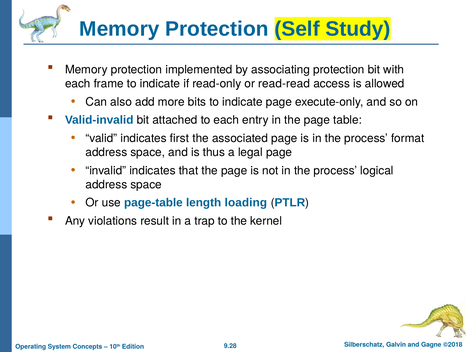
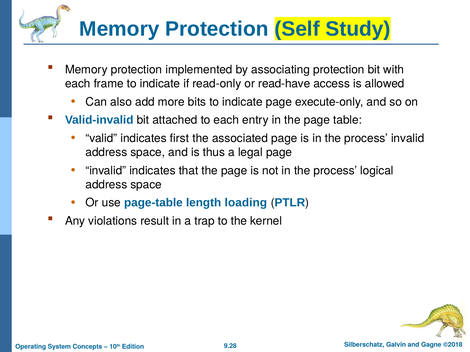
read-read: read-read -> read-have (284, 84)
process format: format -> invalid (408, 138)
